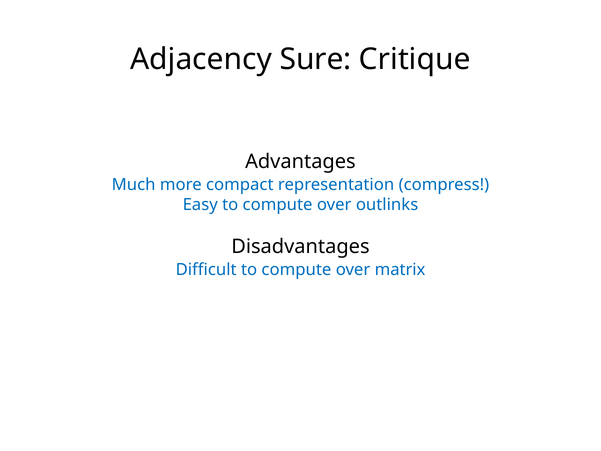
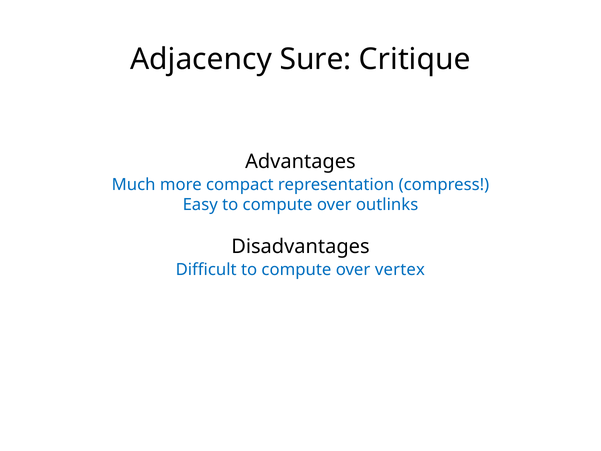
matrix: matrix -> vertex (400, 269)
